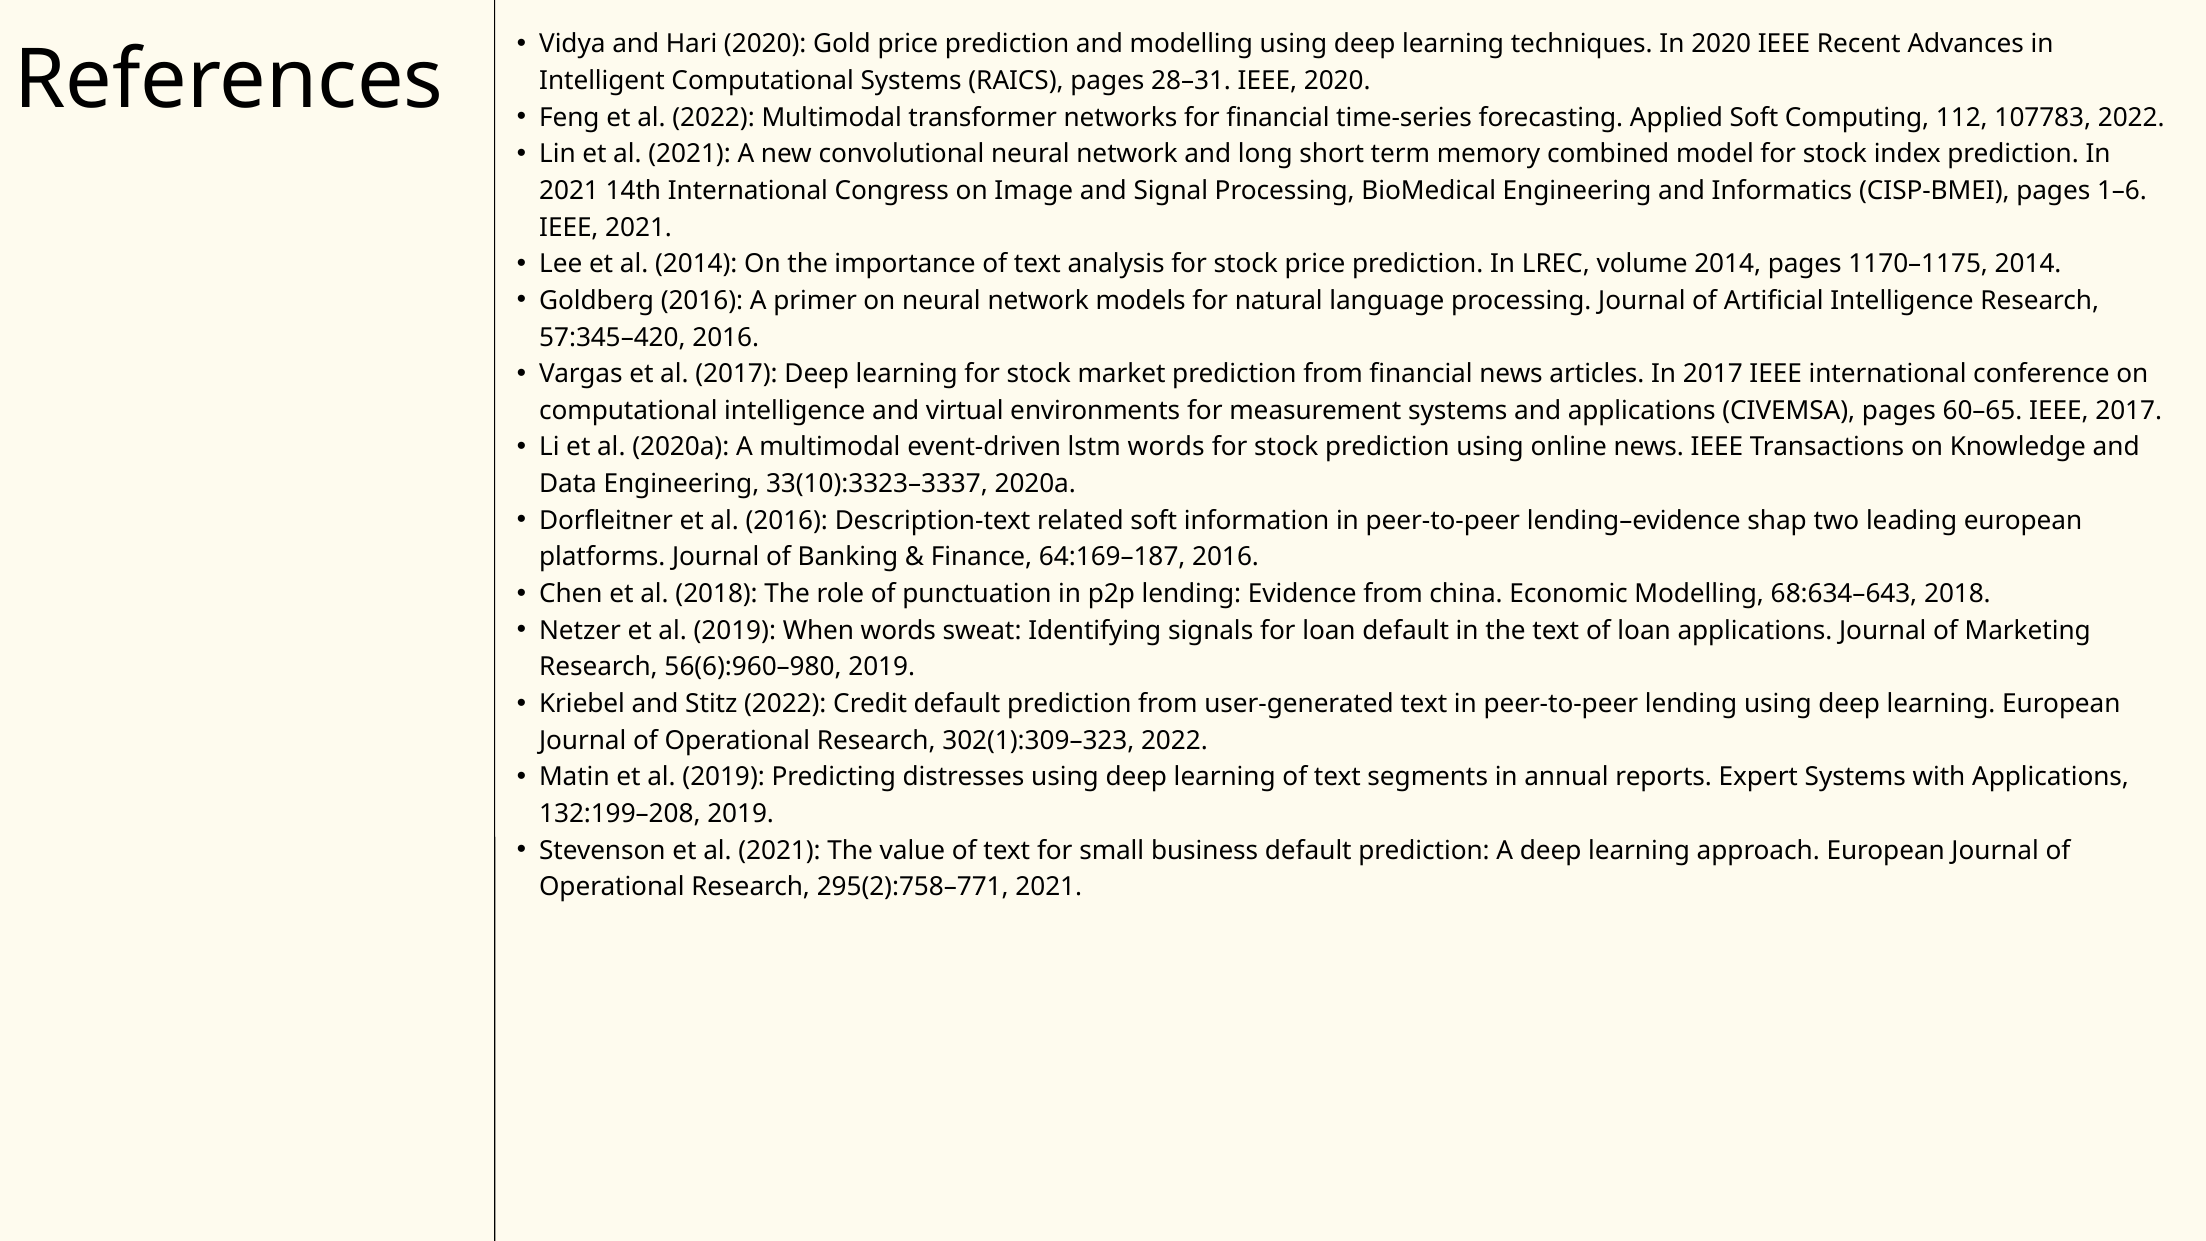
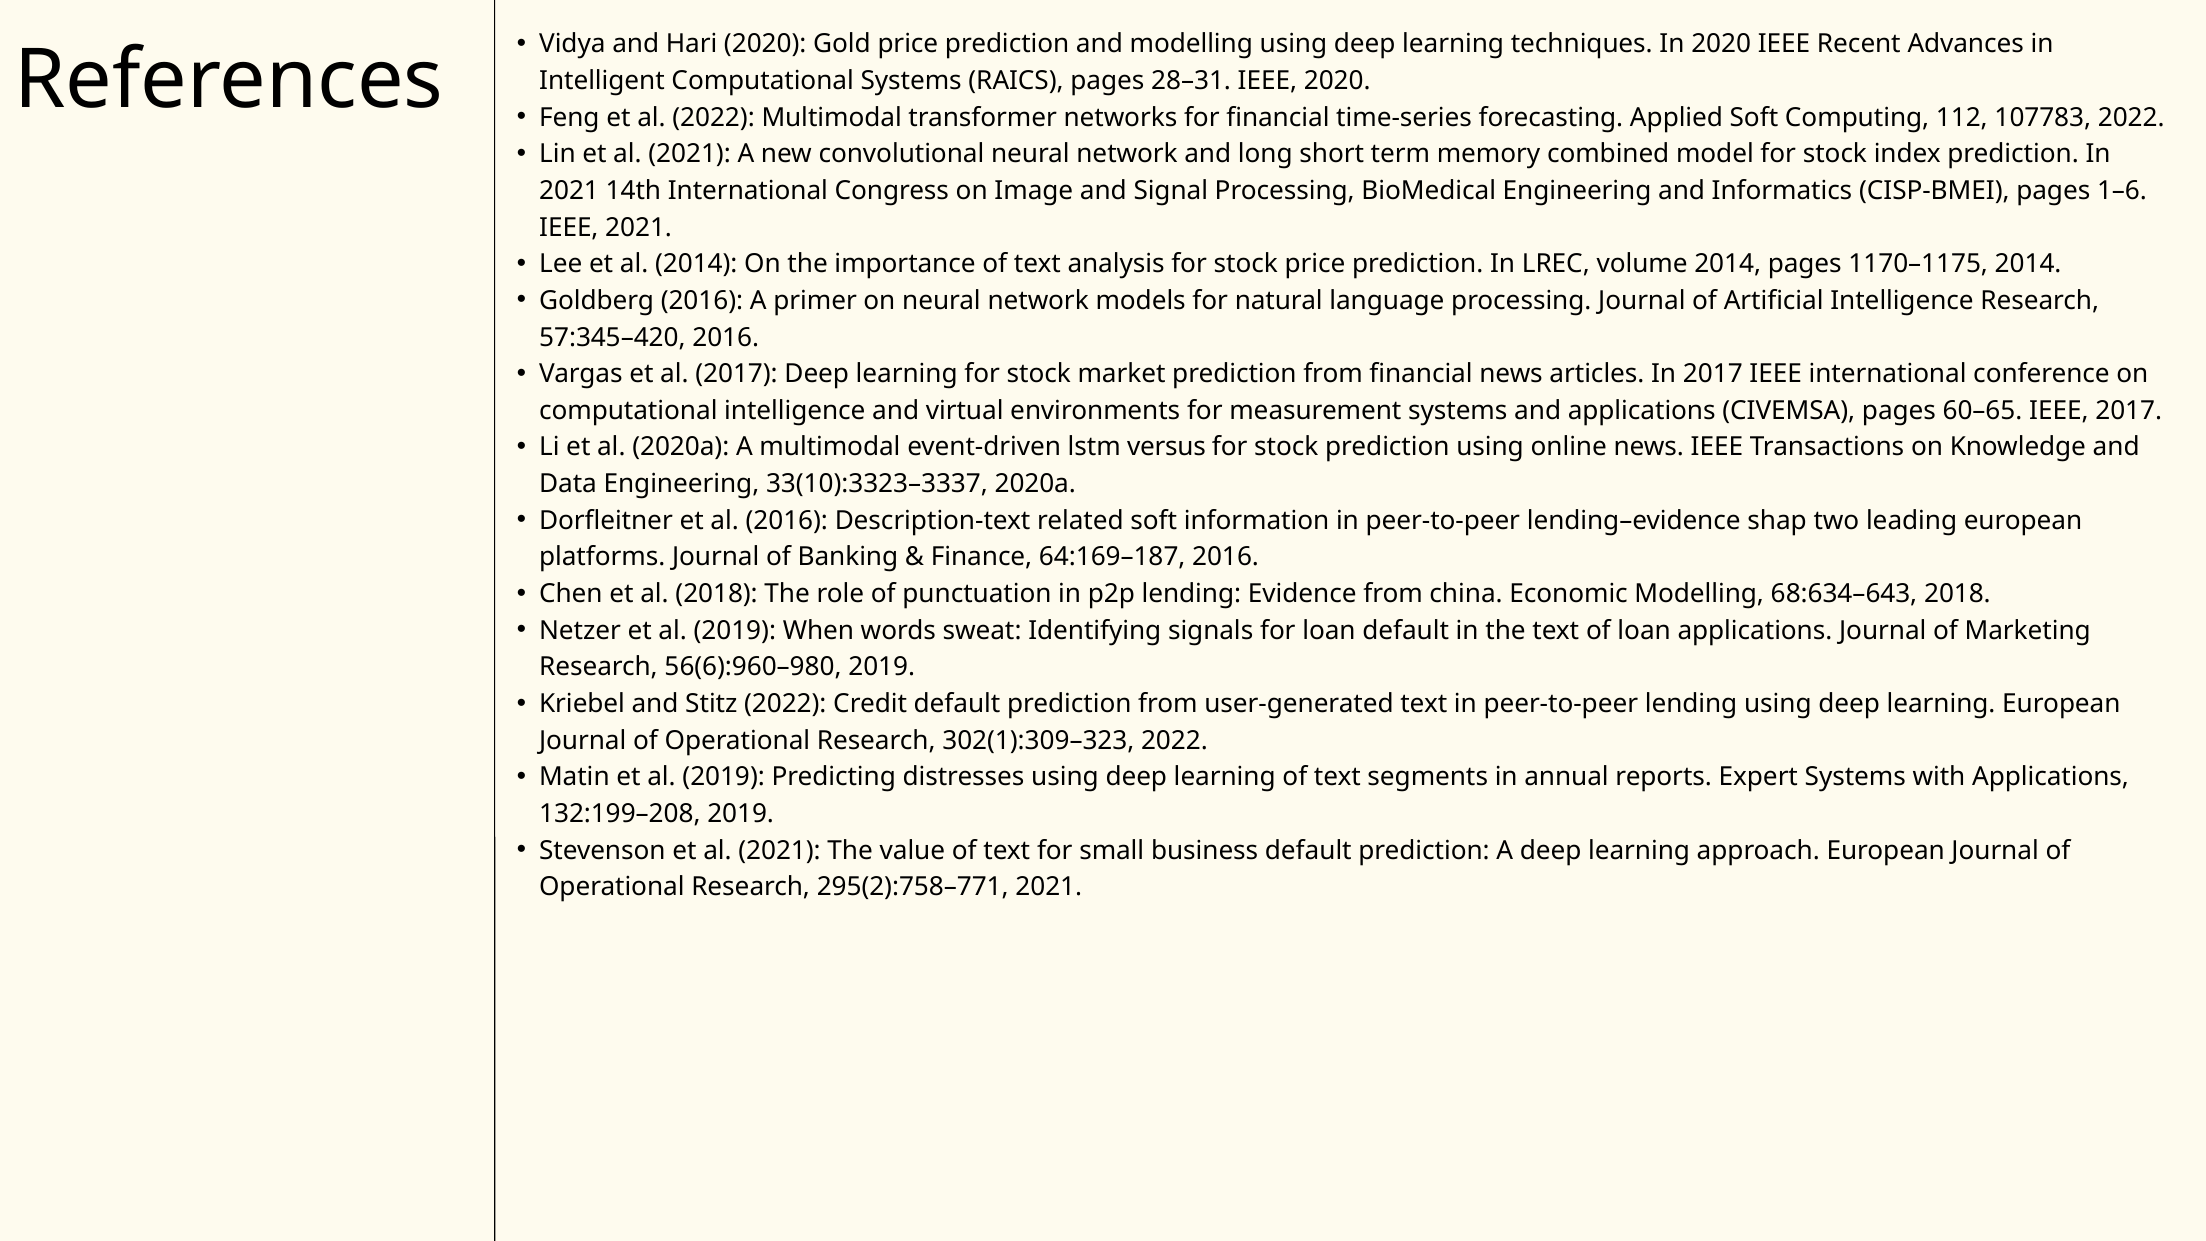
lstm words: words -> versus (1166, 447)
